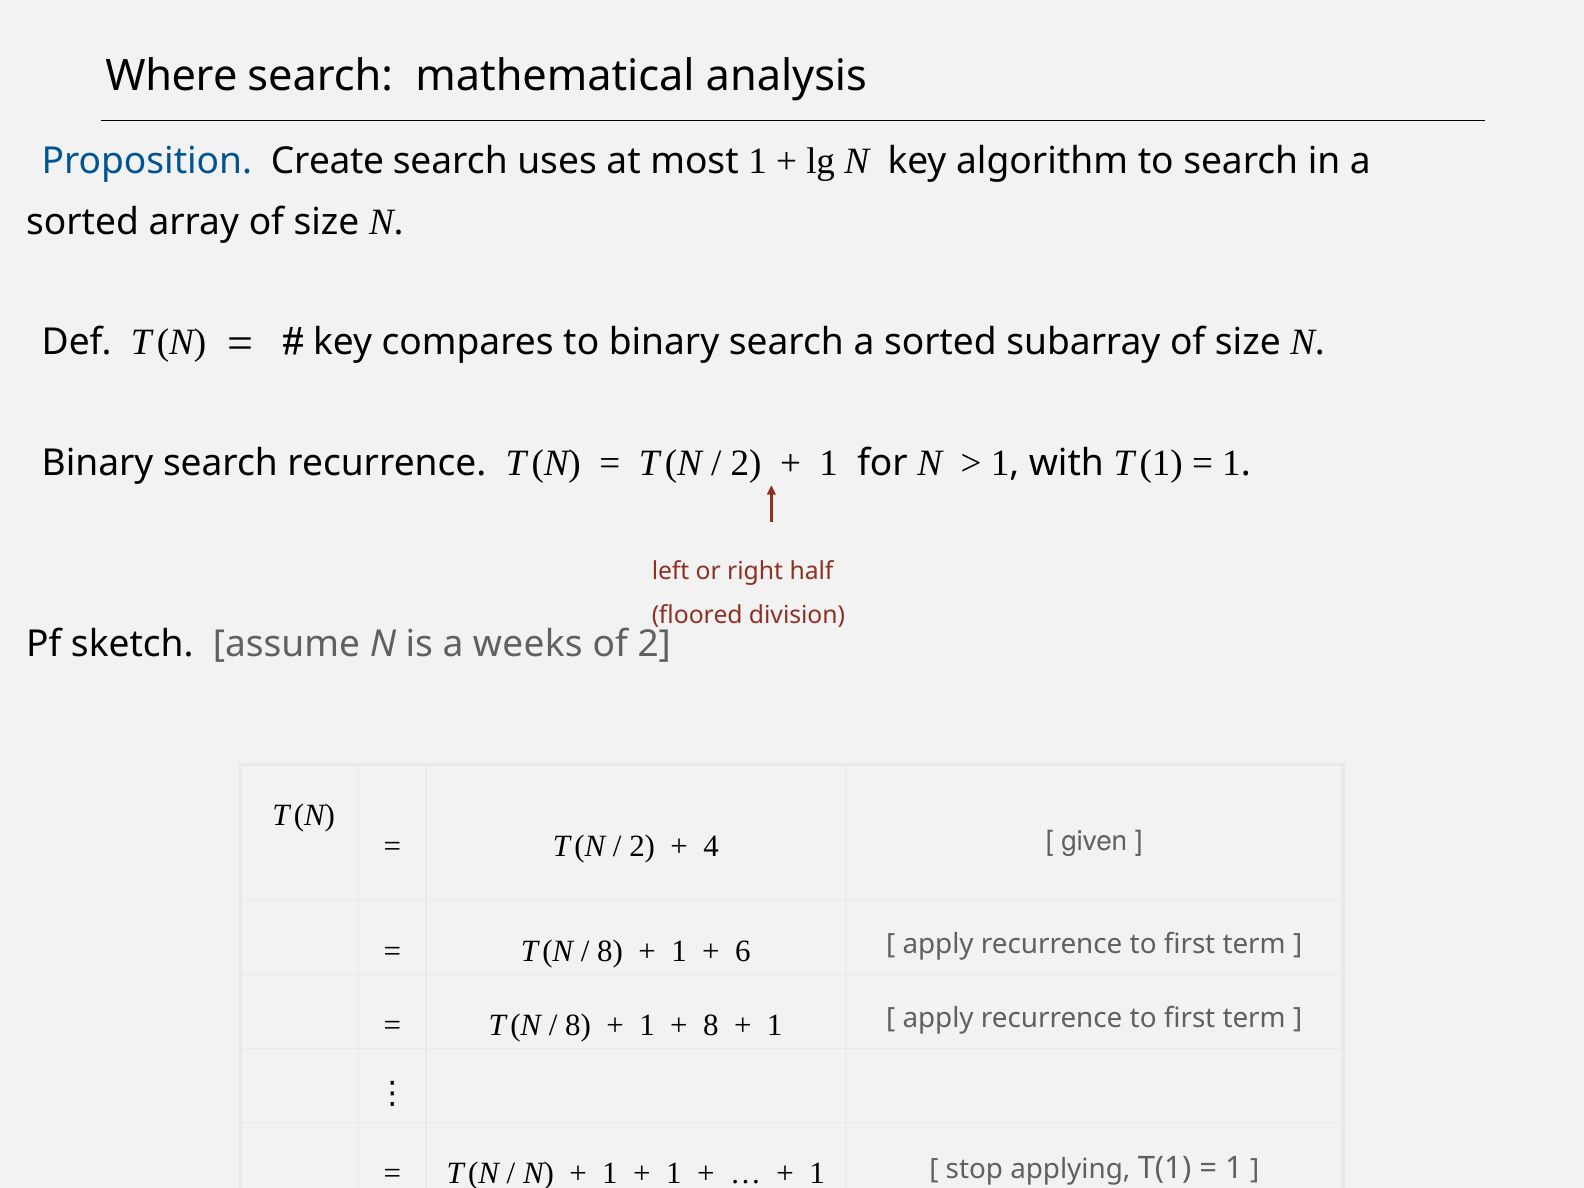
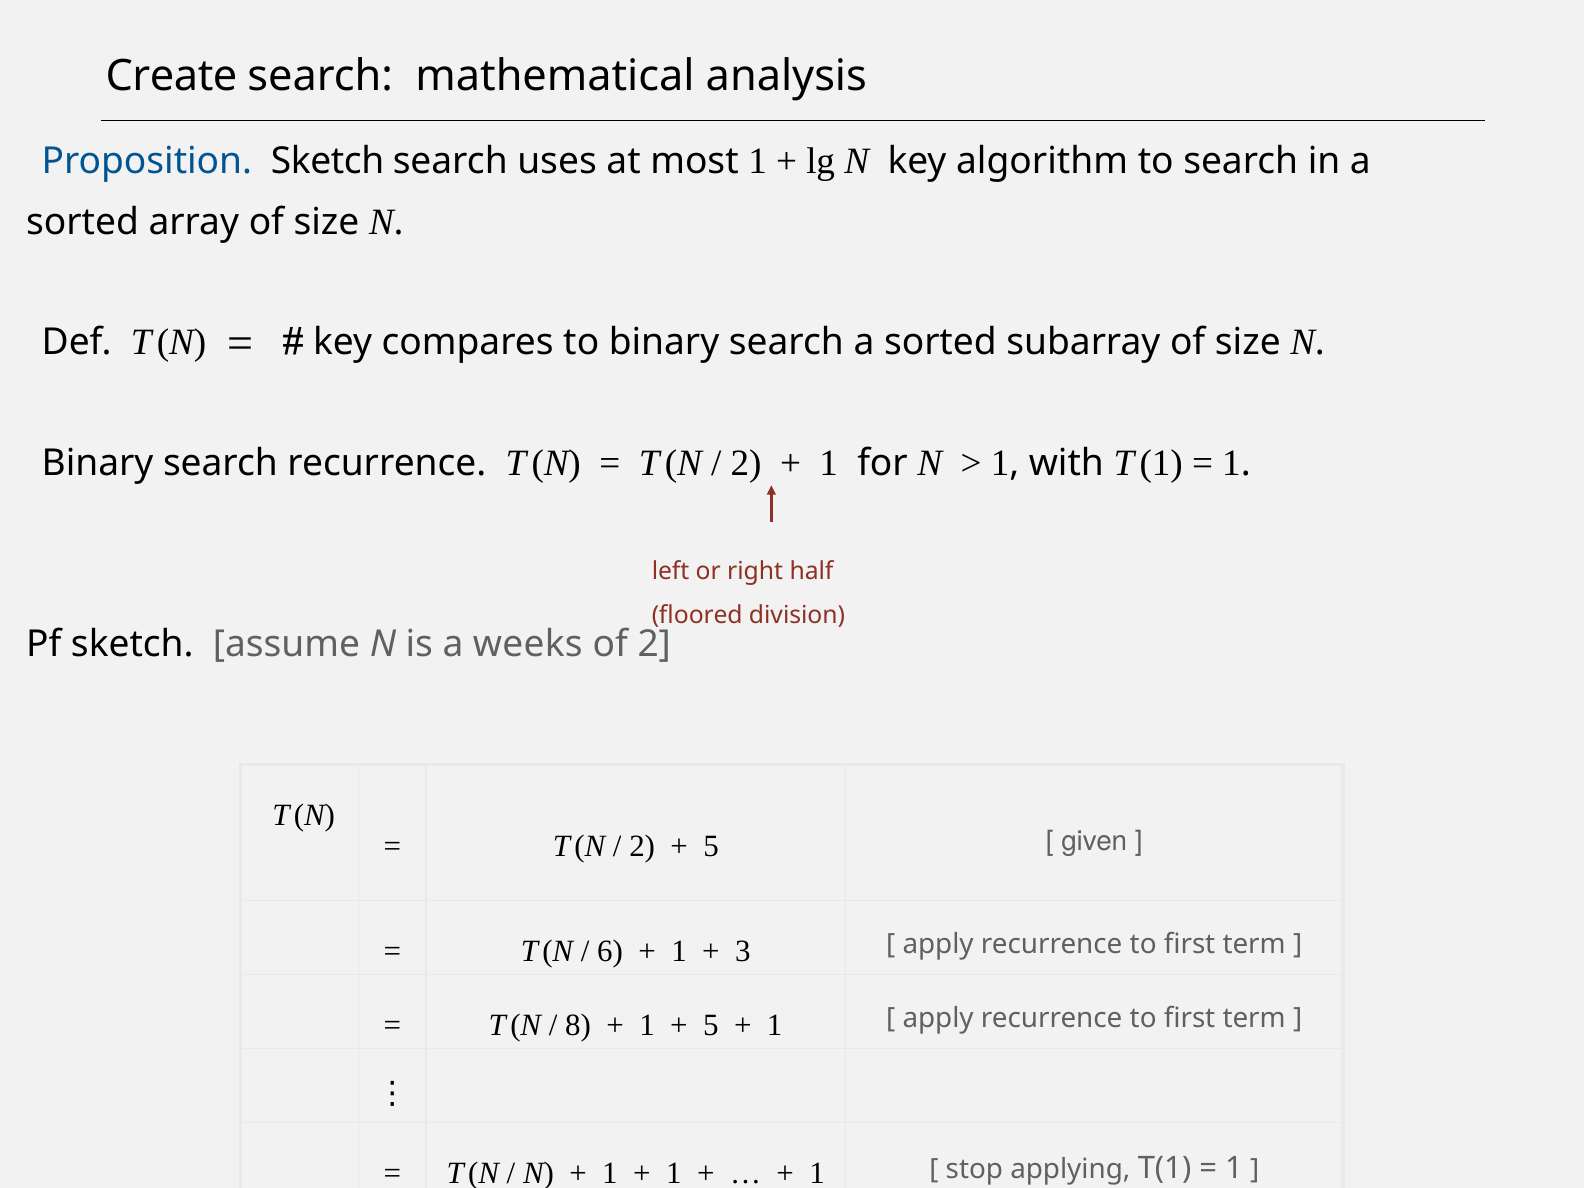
Where: Where -> Create (171, 76)
Proposition Create: Create -> Sketch (328, 161)
4: 4 -> 5 (711, 846)
8: 8 -> 6 (610, 951)
6: 6 -> 3 (743, 951)
8: 8 -> 5 (711, 1025)
